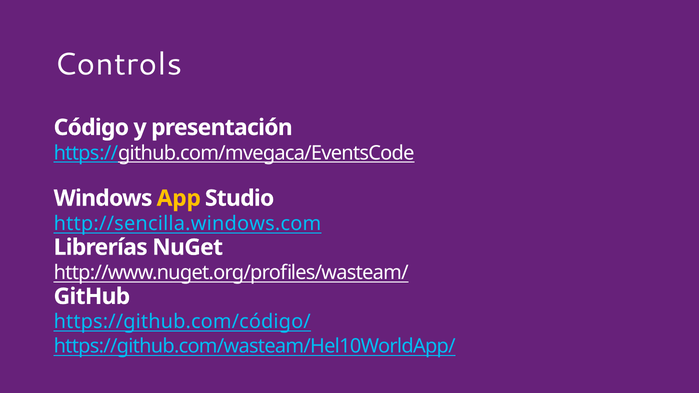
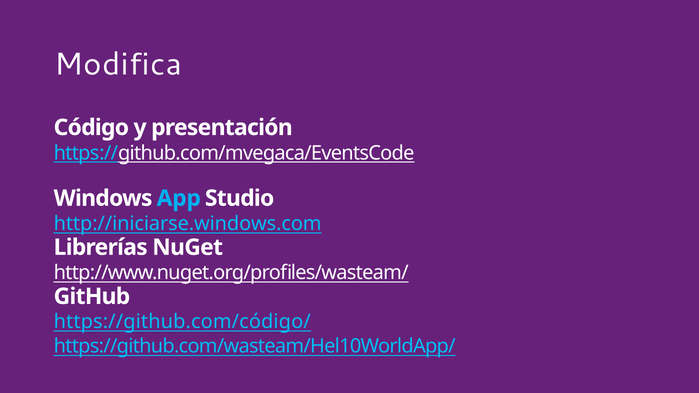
Controls: Controls -> Modifica (118, 64)
App colour: yellow -> light blue (179, 198)
http://sencilla.windows.com: http://sencilla.windows.com -> http://iniciarse.windows.com (188, 224)
